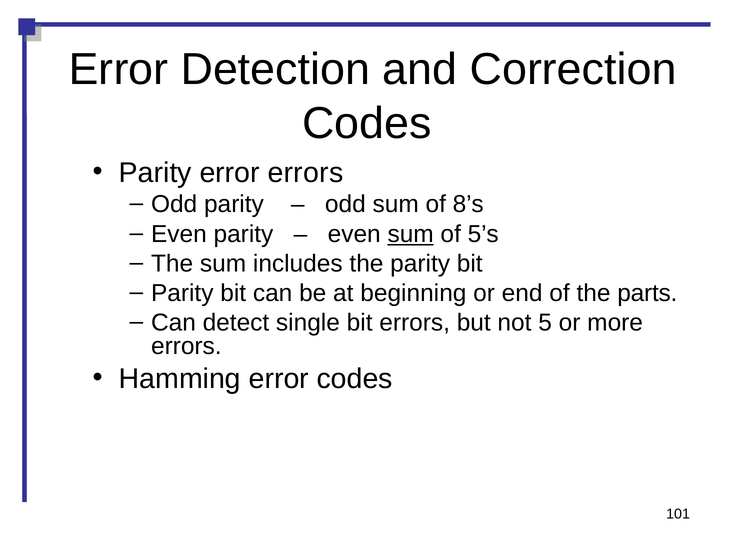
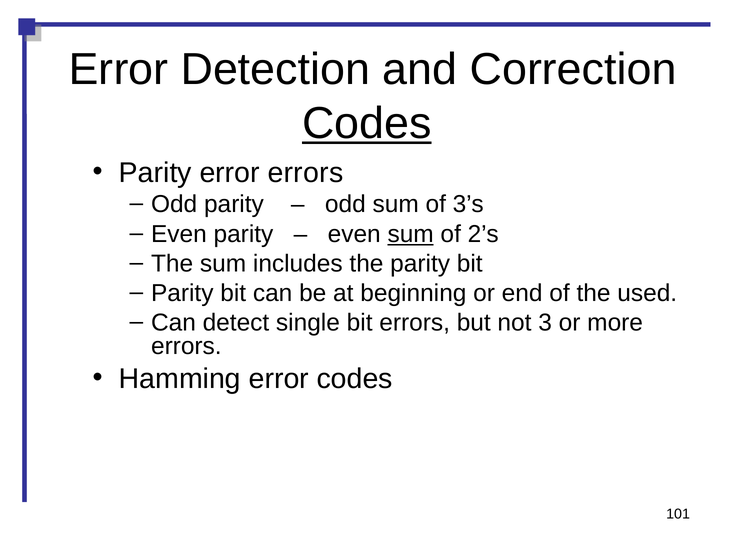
Codes underline: none -> present (367, 123)
8’s: 8’s -> 3’s (468, 205)
5’s: 5’s -> 2’s (483, 234)
parts: parts -> used (647, 293)
5: 5 -> 3 (545, 323)
